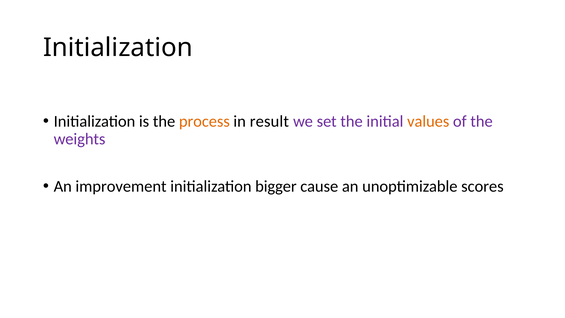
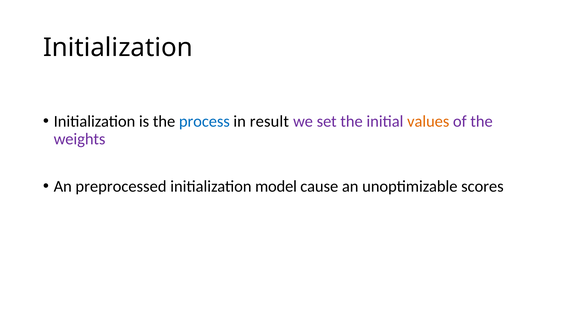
process colour: orange -> blue (204, 121)
improvement: improvement -> preprocessed (121, 186)
bigger: bigger -> model (276, 186)
